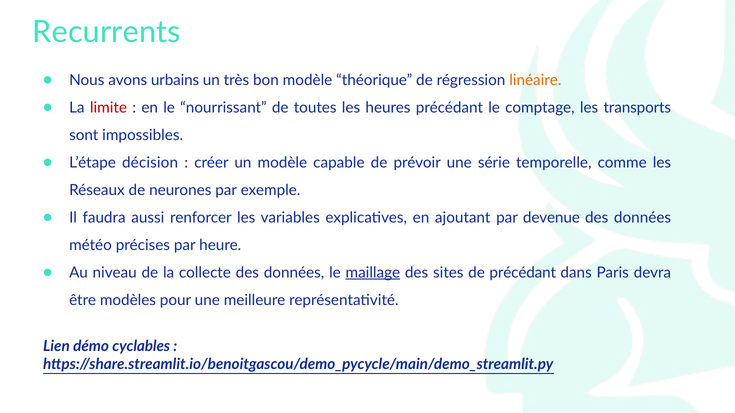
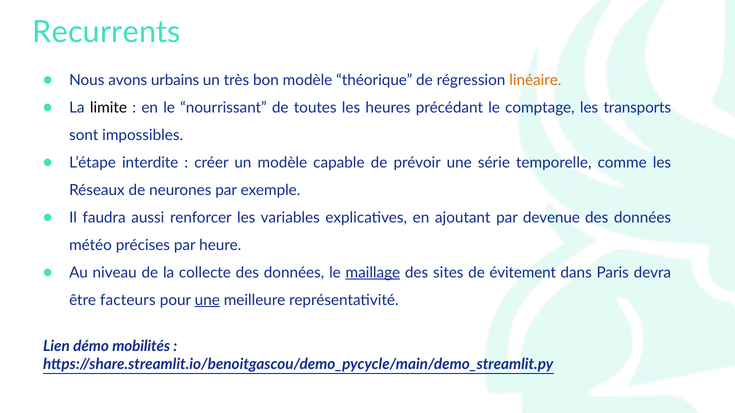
limite colour: red -> black (108, 108)
décision: décision -> interdite (150, 163)
de précédant: précédant -> évitement (523, 273)
modèles: modèles -> facteurs (128, 300)
une underline: none -> present (207, 300)
cyclables: cyclables -> mobilités (141, 346)
